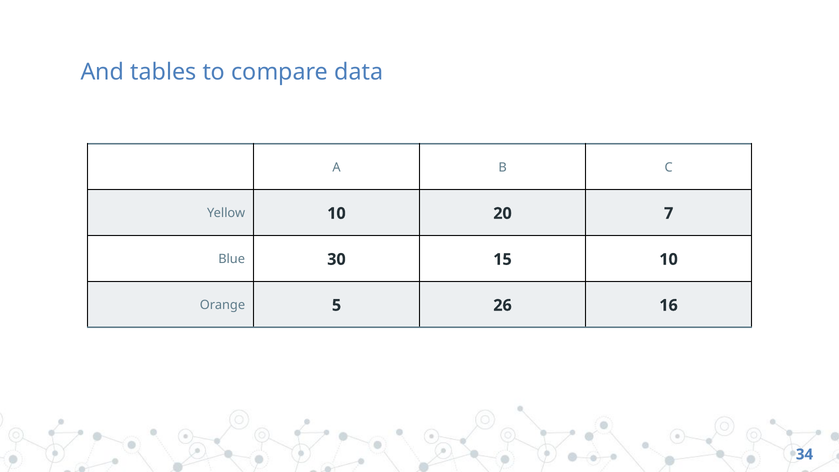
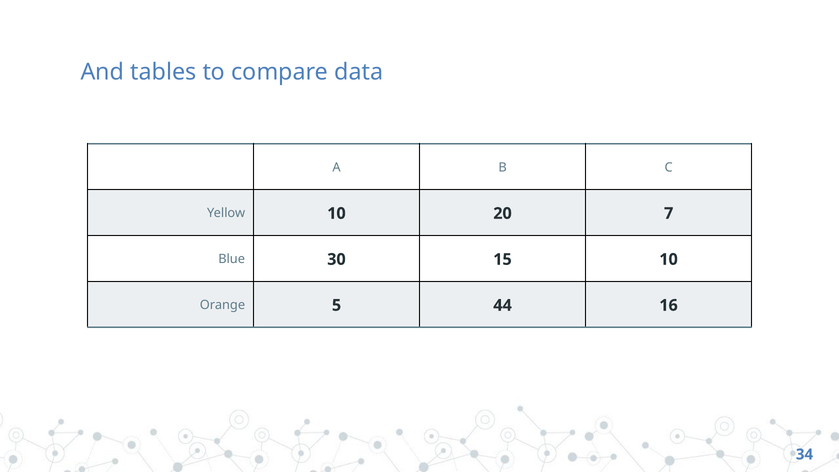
26: 26 -> 44 (503, 305)
